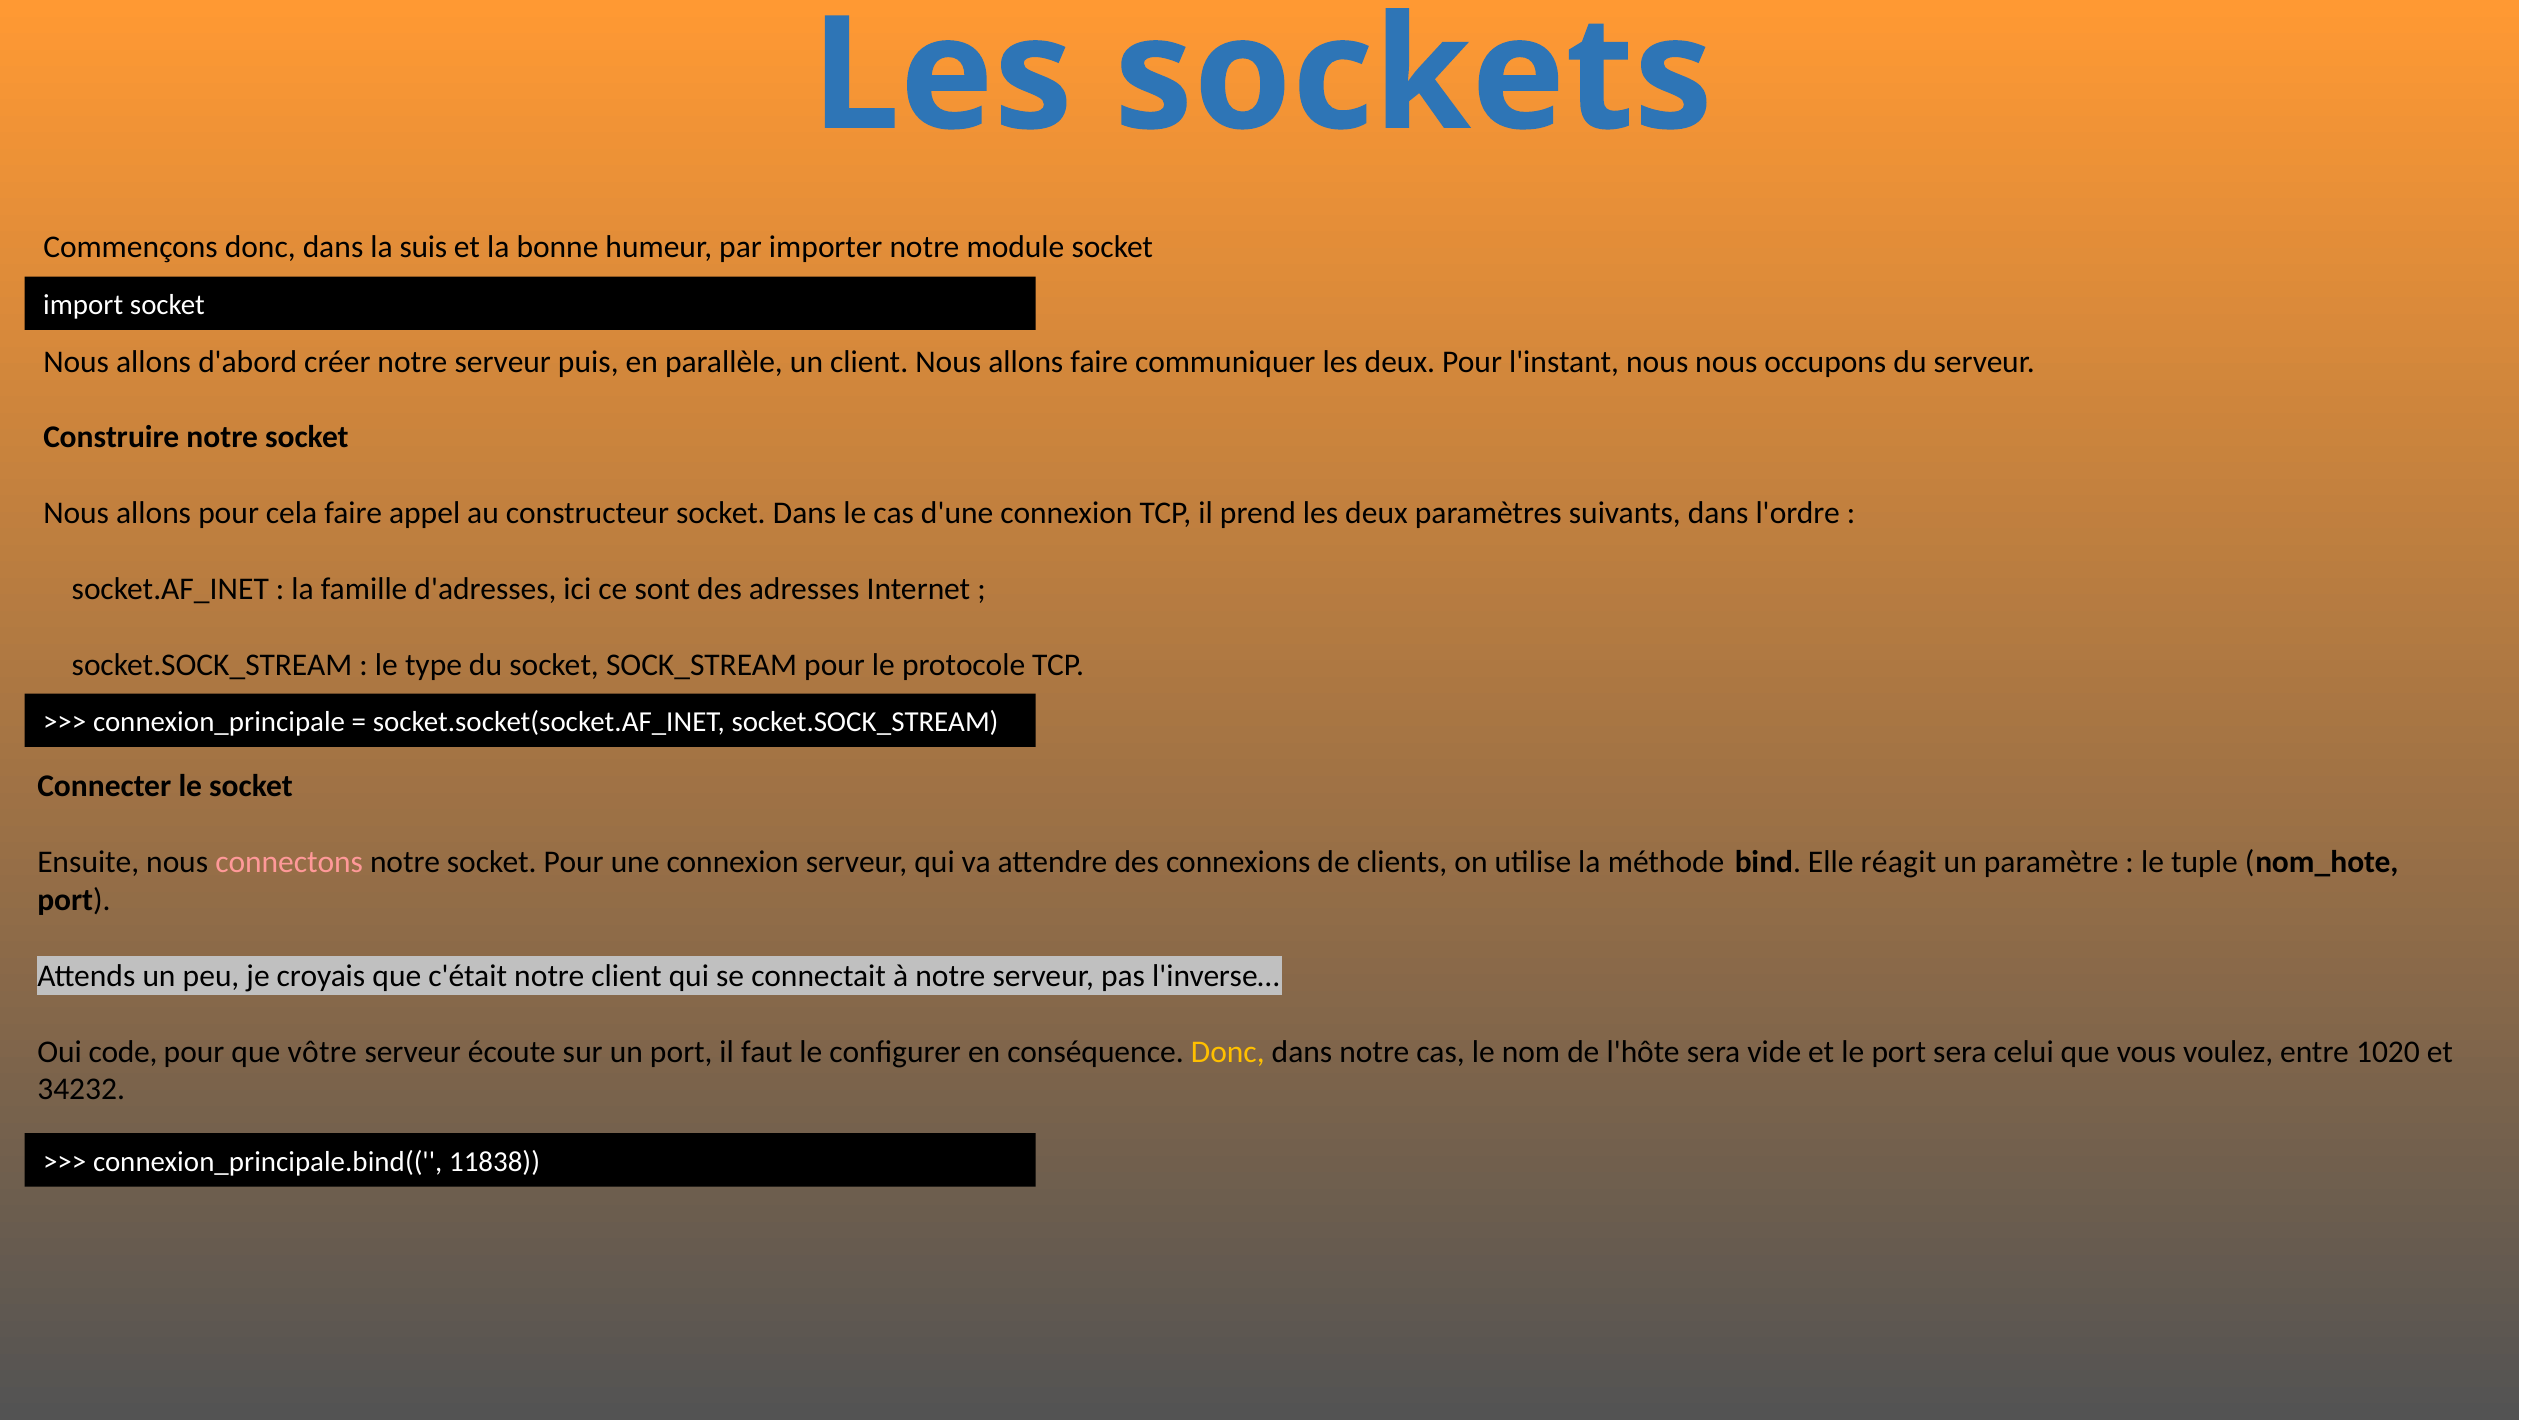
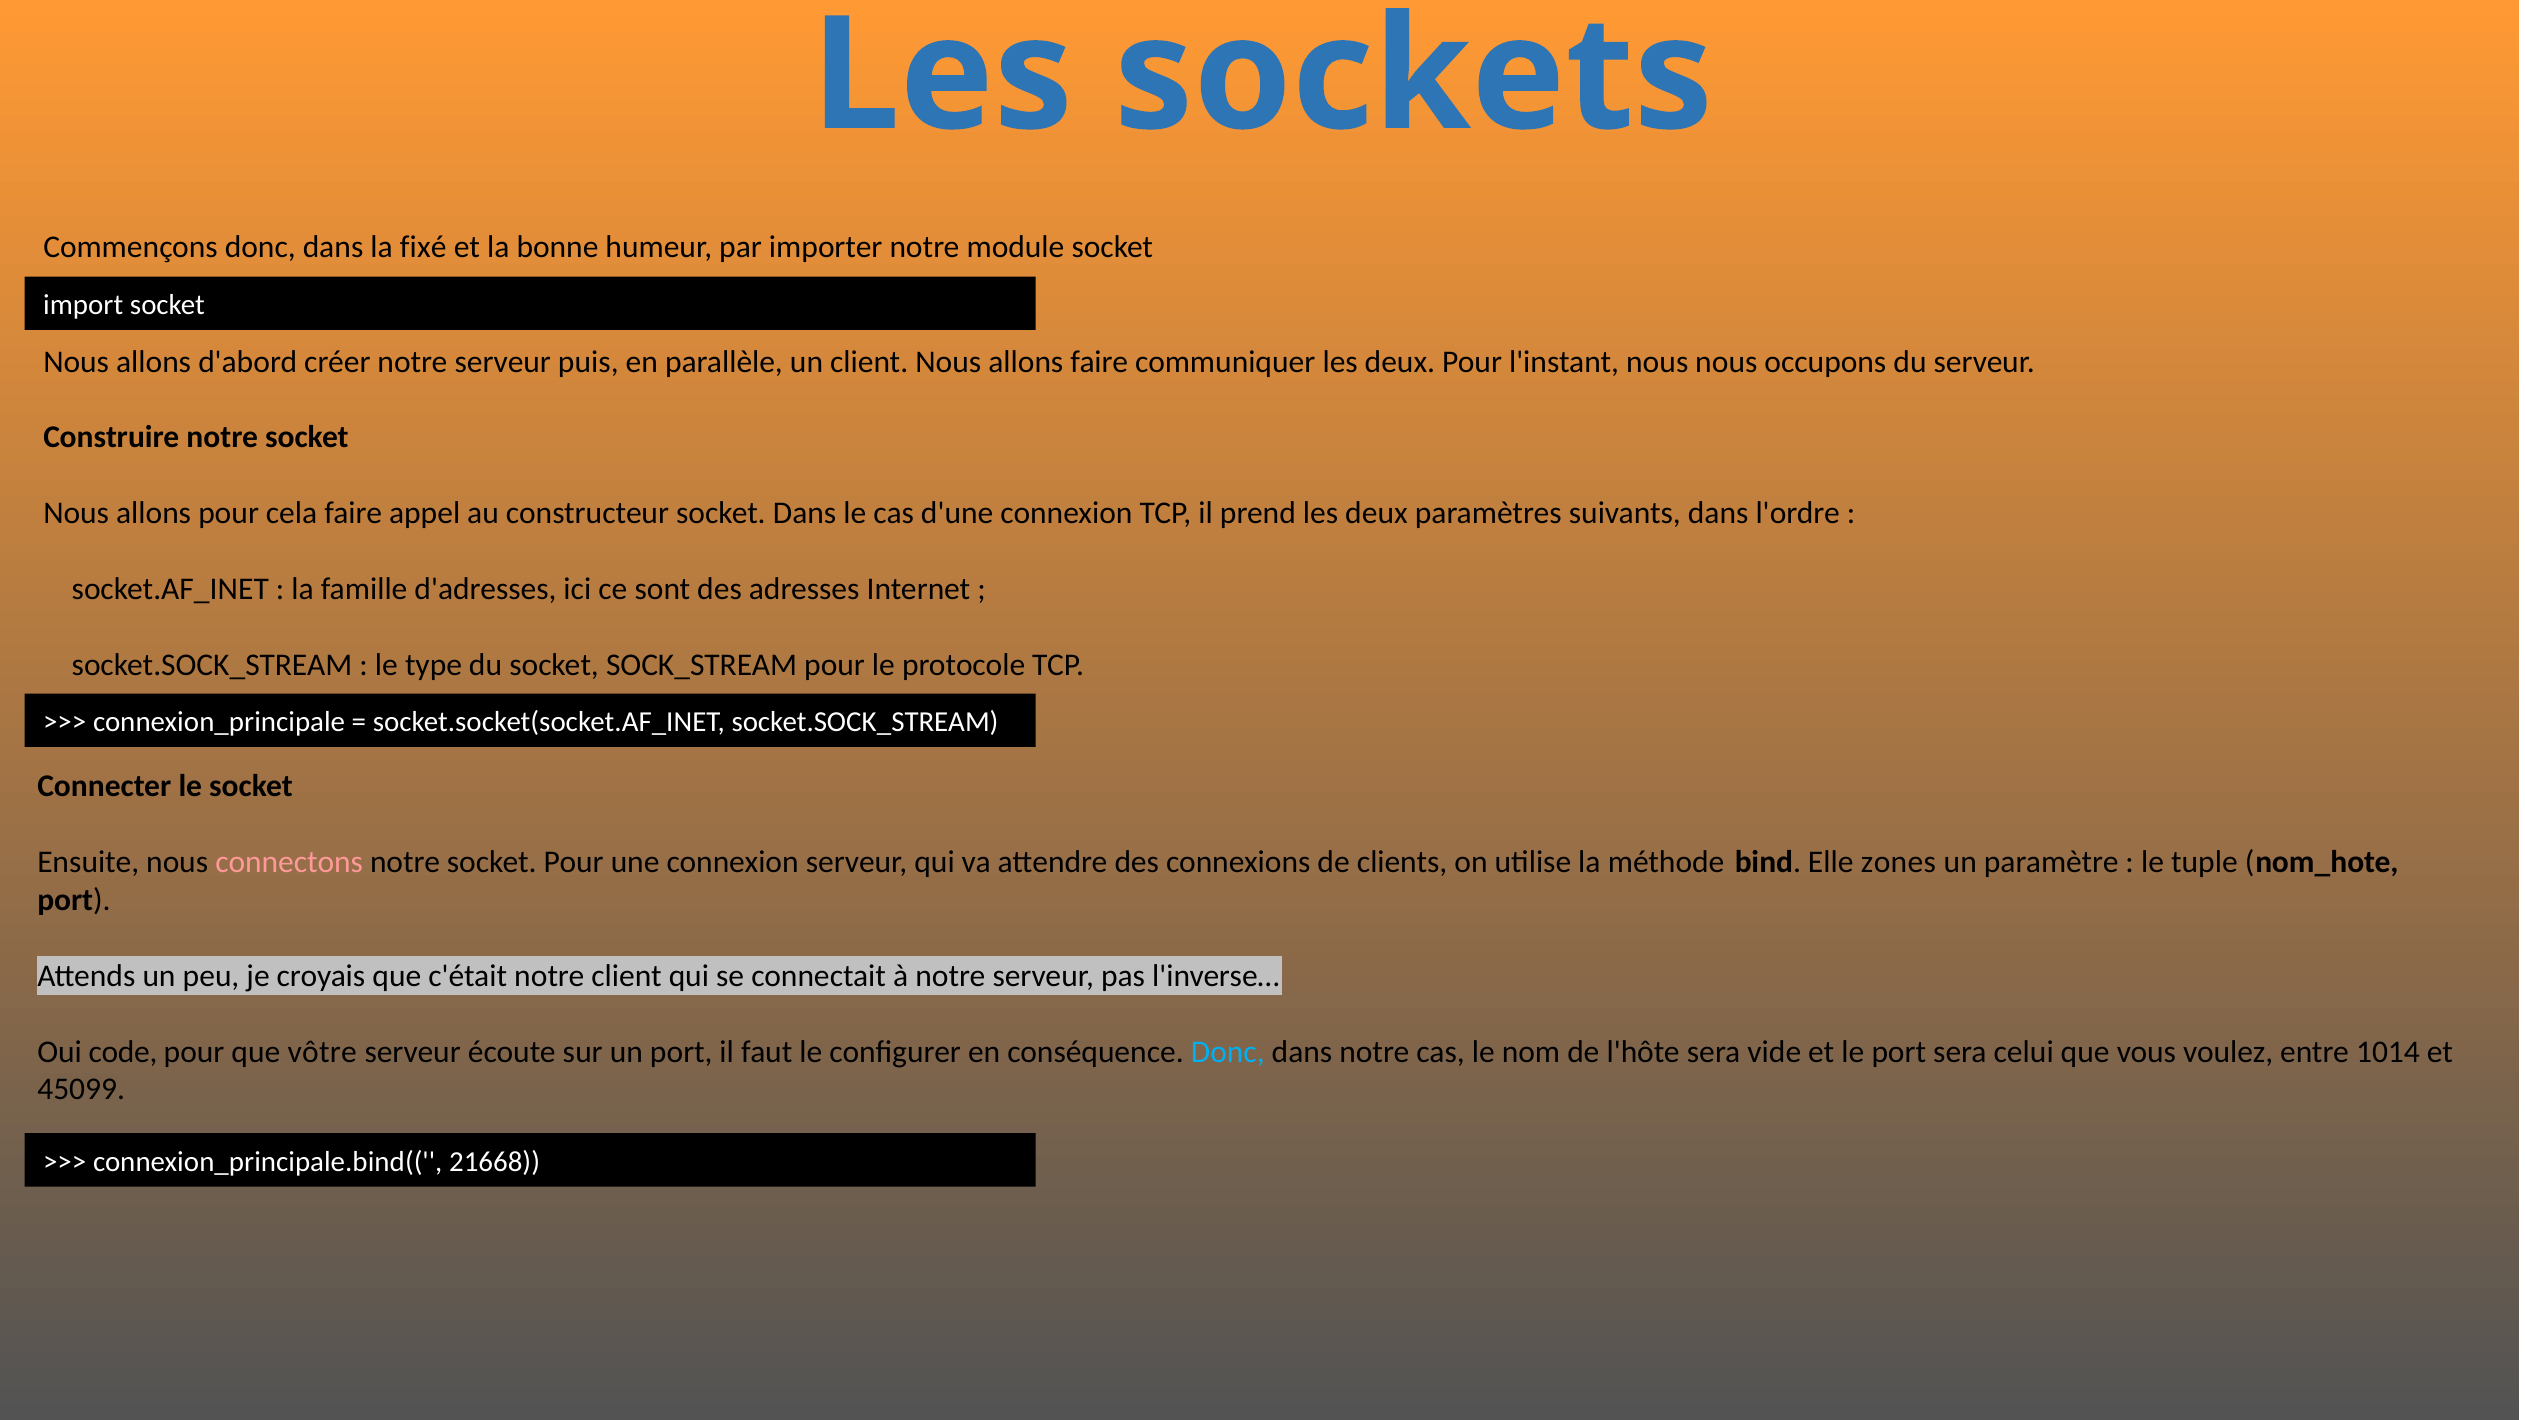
suis: suis -> fixé (423, 247)
réagit: réagit -> zones (1898, 862)
Donc colour: yellow -> light blue (1228, 1052)
1020: 1020 -> 1014 (2388, 1052)
34232: 34232 -> 45099 (81, 1090)
11838: 11838 -> 21668 (495, 1162)
